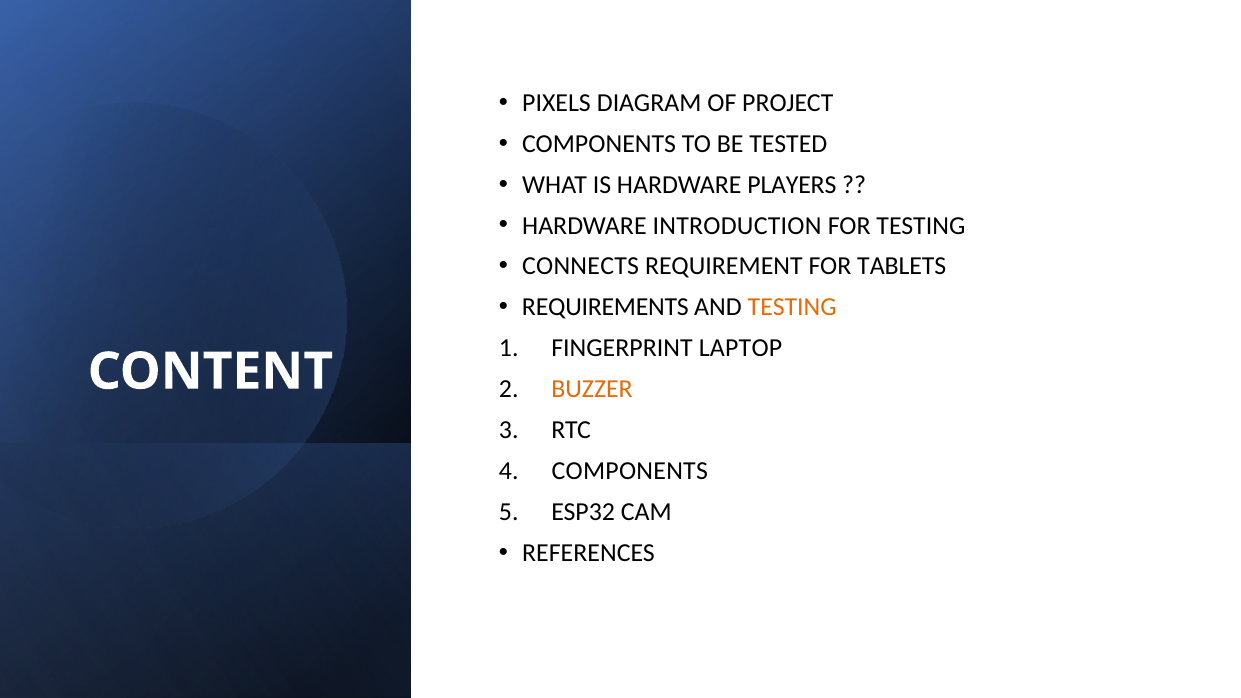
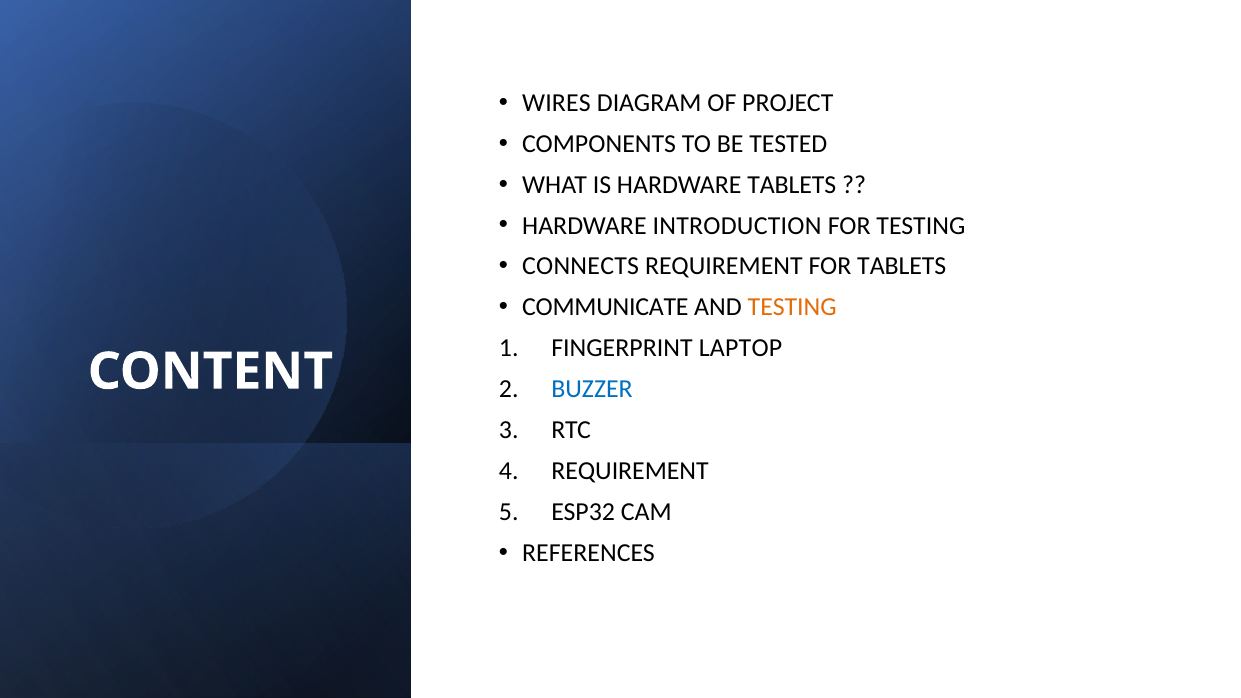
PIXELS: PIXELS -> WIRES (556, 103)
HARDWARE PLAYERS: PLAYERS -> TABLETS (792, 185)
REQUIREMENTS: REQUIREMENTS -> COMMUNICATE (605, 307)
BUZZER colour: orange -> blue (592, 389)
COMPONENTS: COMPONENTS -> REQUIREMENT (630, 471)
